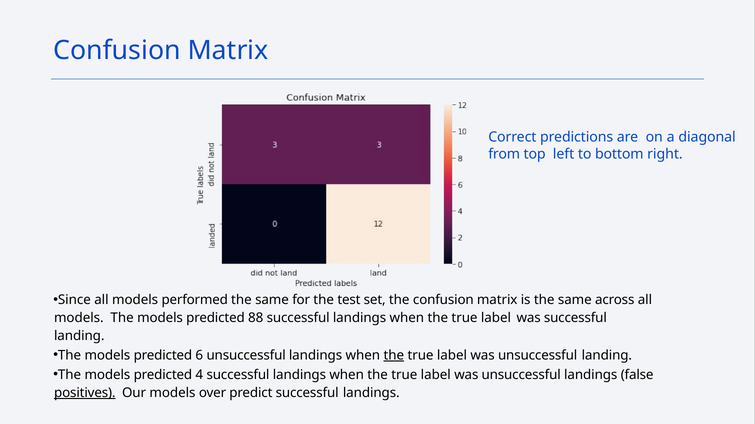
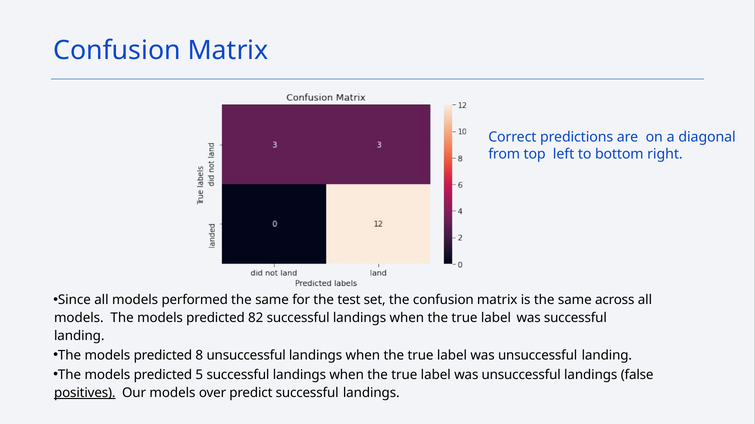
88: 88 -> 82 (256, 318)
6: 6 -> 8 (199, 356)
the underline: present -> none (394, 356)
4: 4 -> 5 (199, 375)
